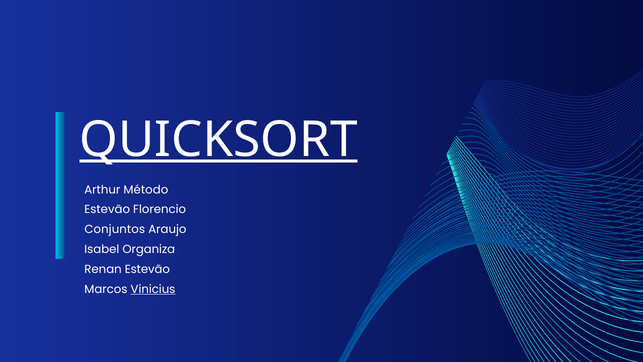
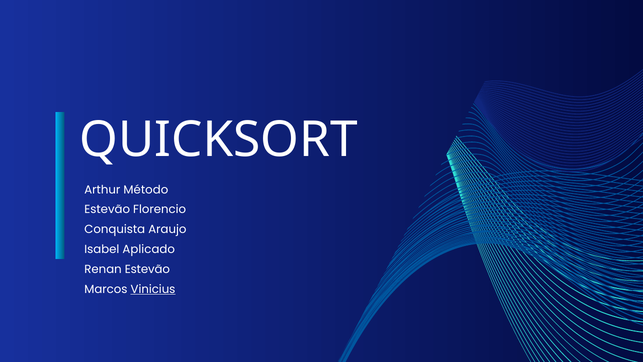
QUICKSORT underline: present -> none (219, 140)
Conjuntos: Conjuntos -> Conquista (115, 229)
Organiza: Organiza -> Aplicado (149, 249)
